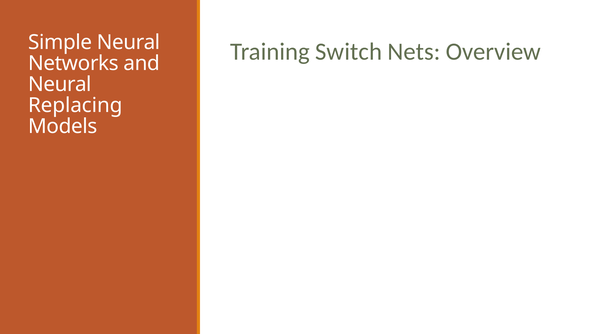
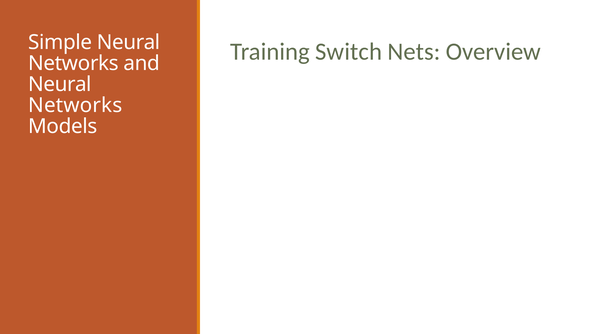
Replacing: Replacing -> Networks (75, 105)
